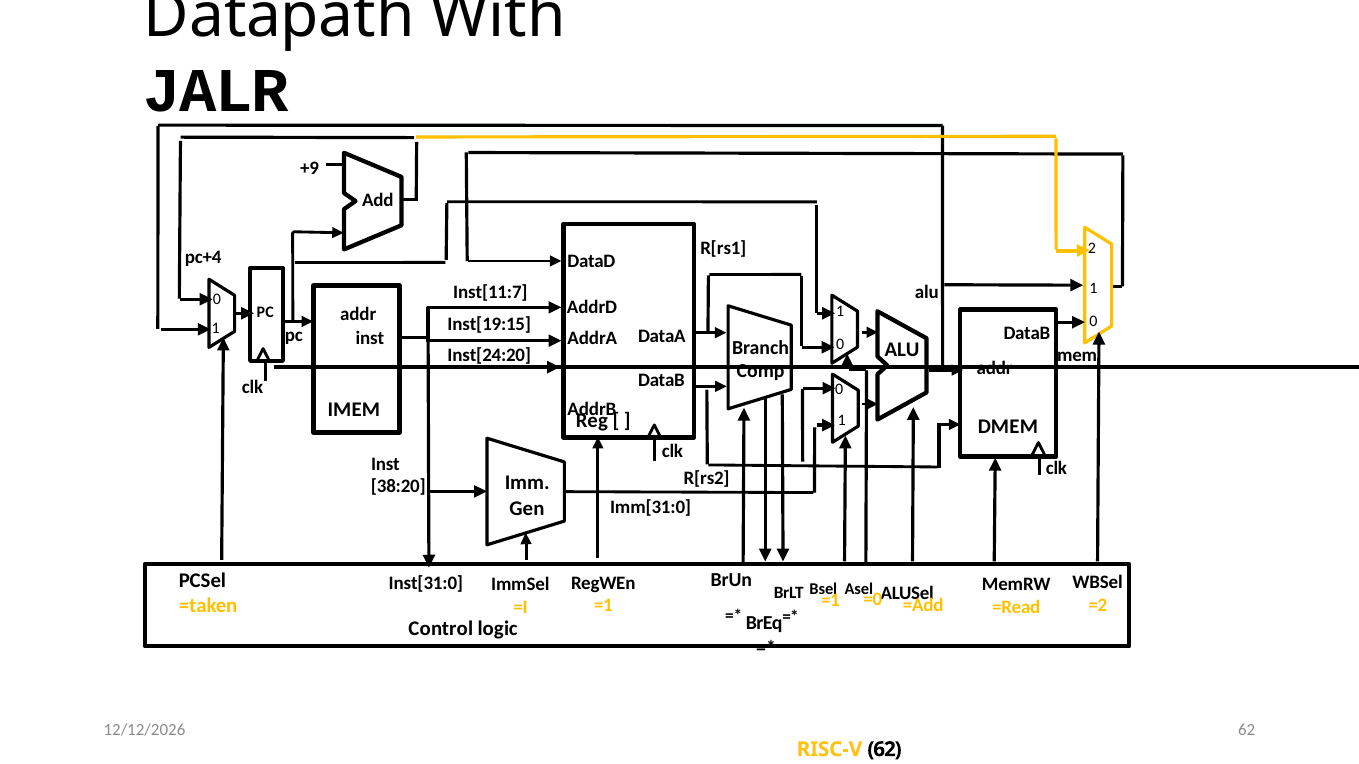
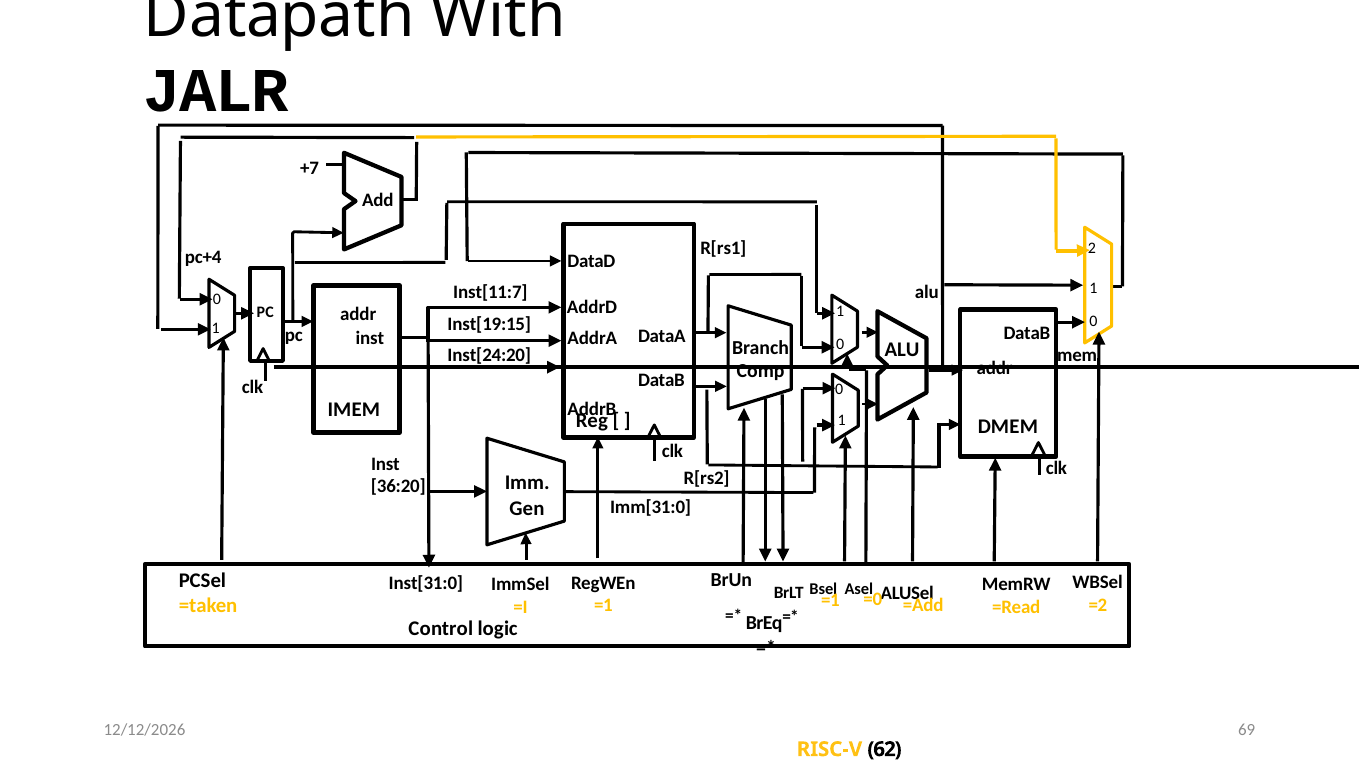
+9: +9 -> +7 (309, 168)
38:20: 38:20 -> 36:20 (398, 487)
62: 62 -> 69 (1247, 730)
